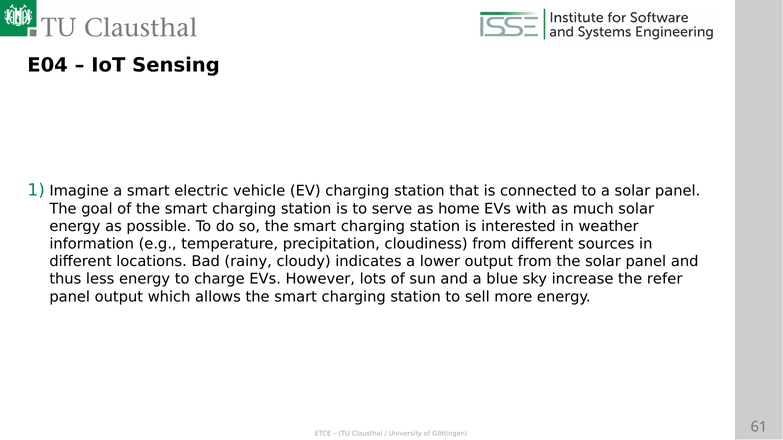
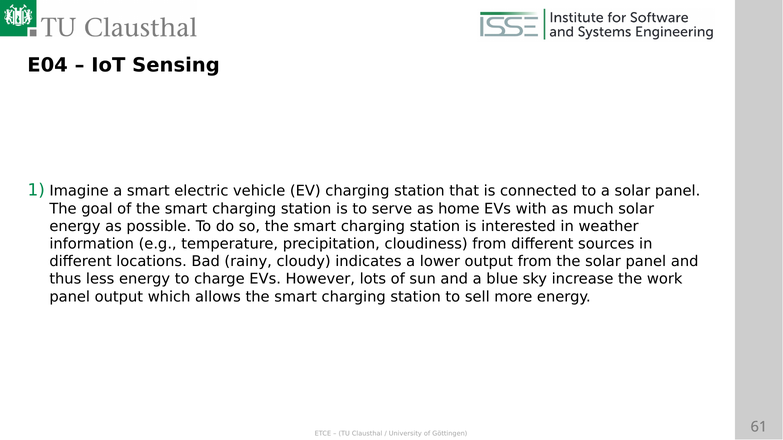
refer: refer -> work (665, 279)
